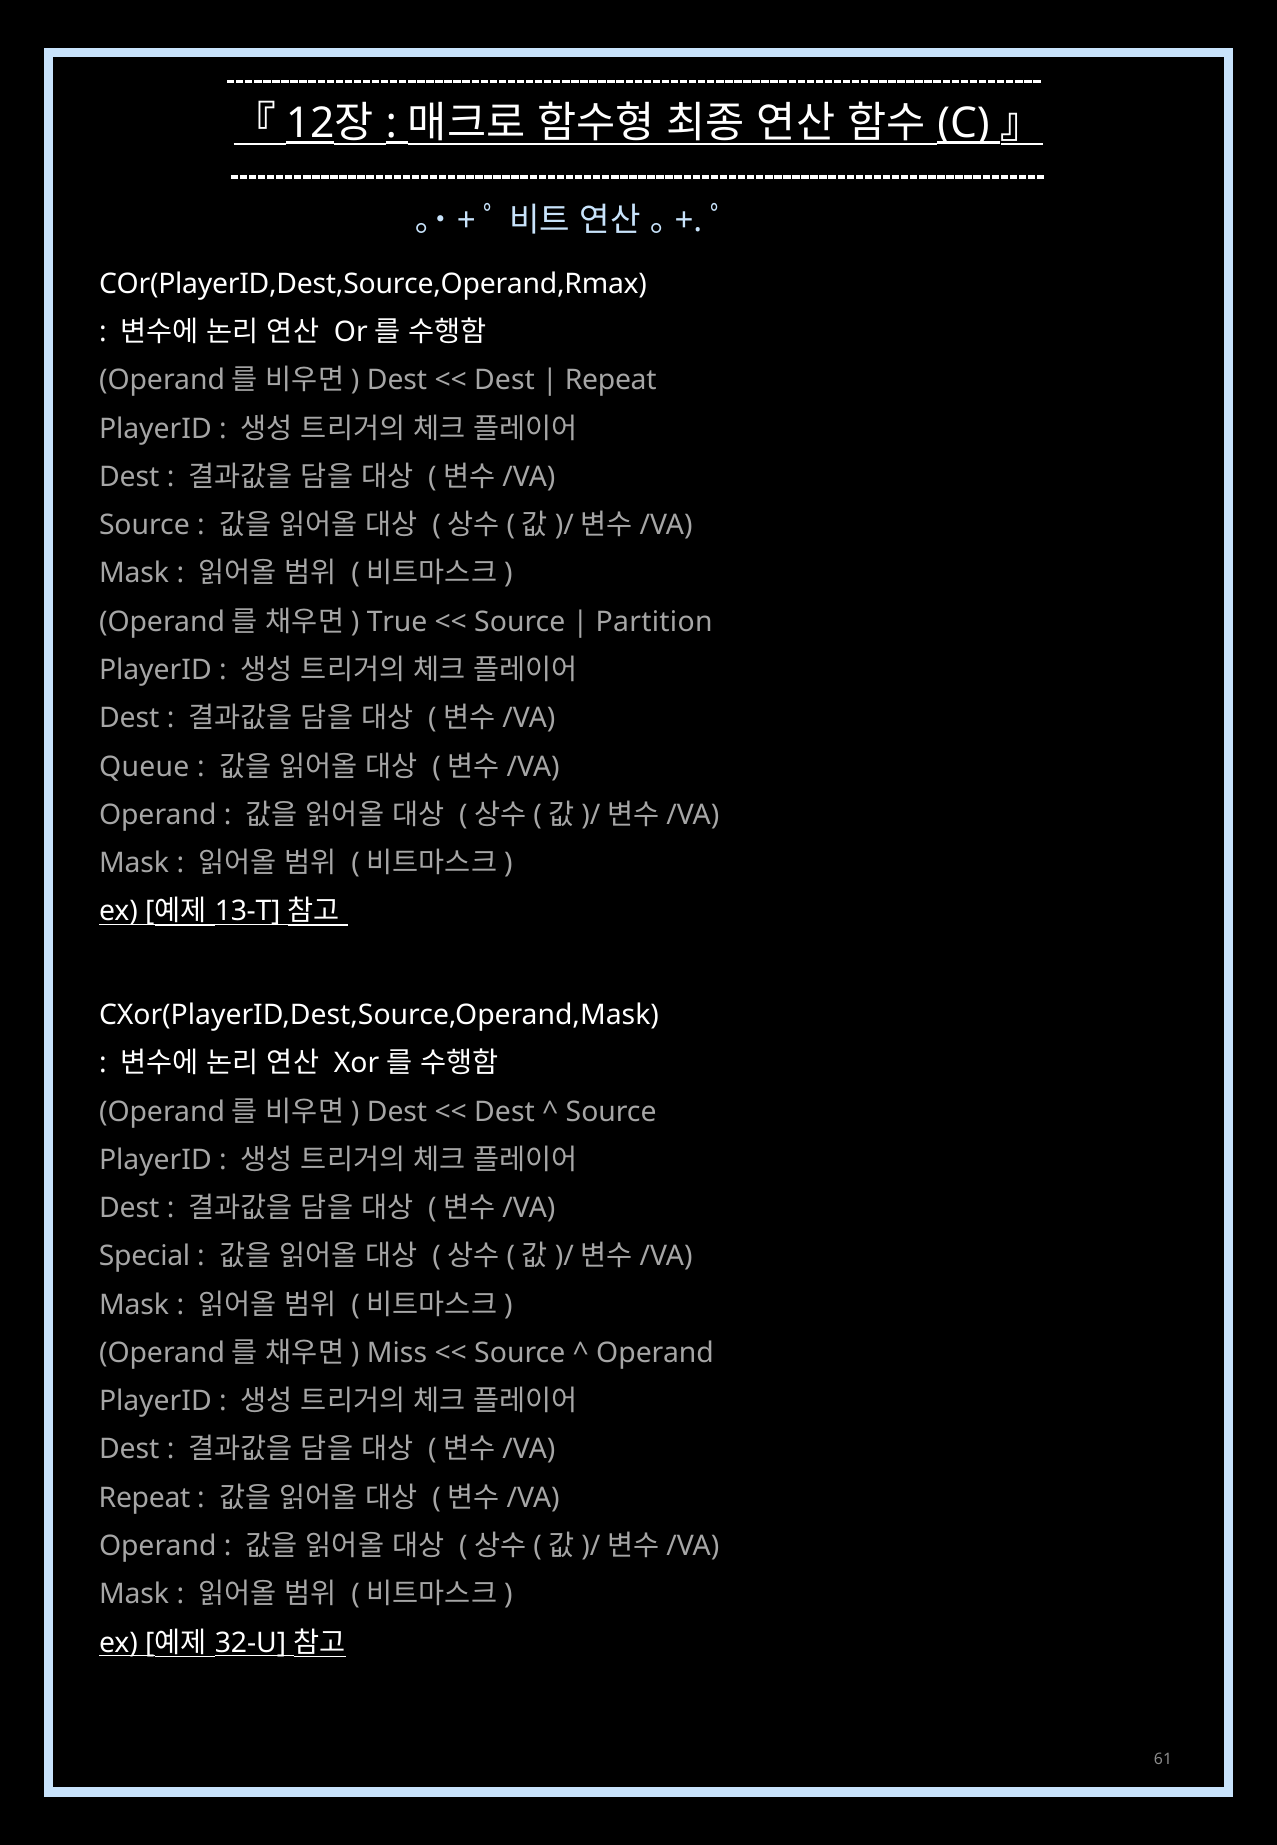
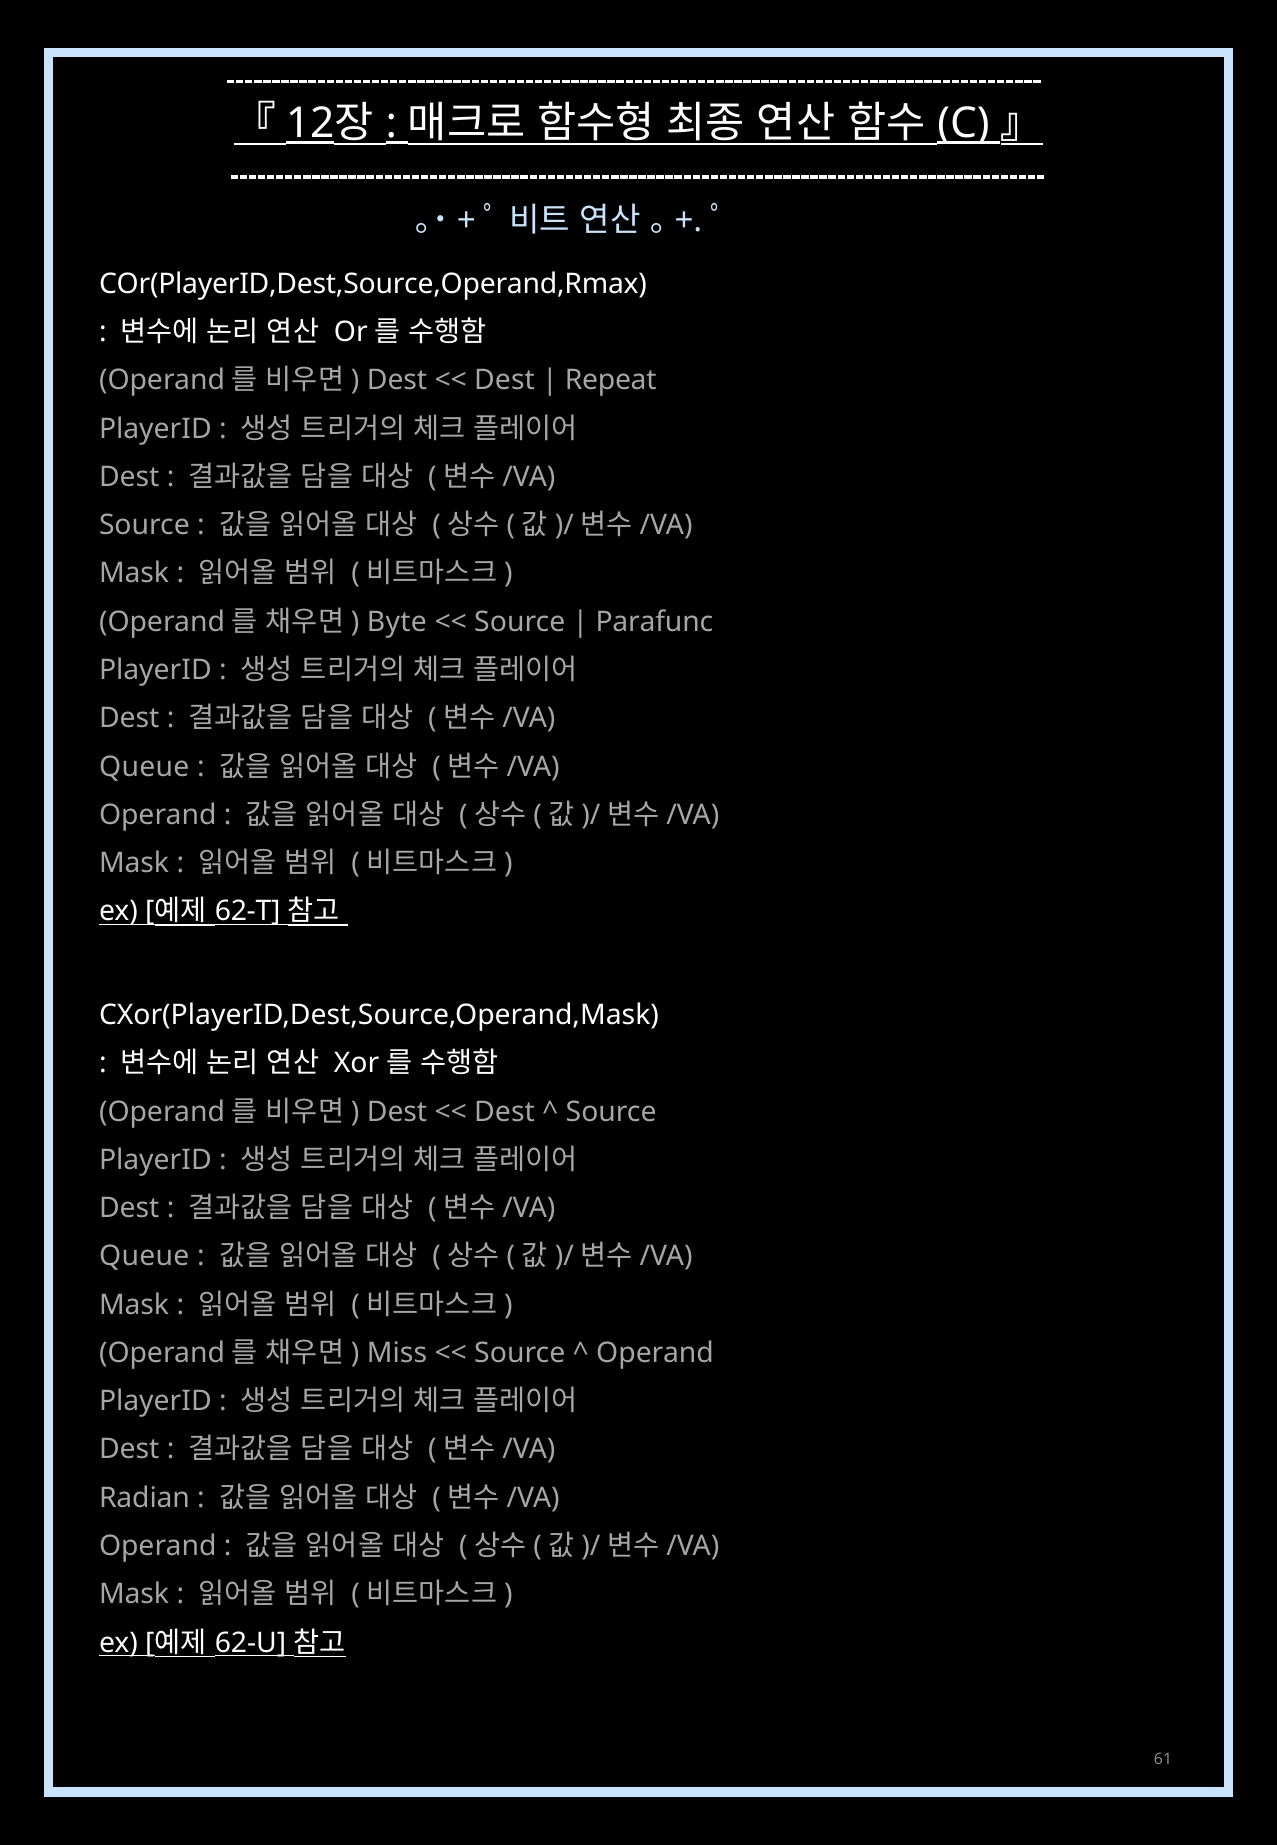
True: True -> Byte (397, 622)
Partition: Partition -> Parafunc (654, 622)
13-T: 13-T -> 62-T (248, 911)
Special: Special -> Queue (144, 1256)
Repeat: Repeat -> Radian (144, 1498)
32-U: 32-U -> 62-U (251, 1642)
